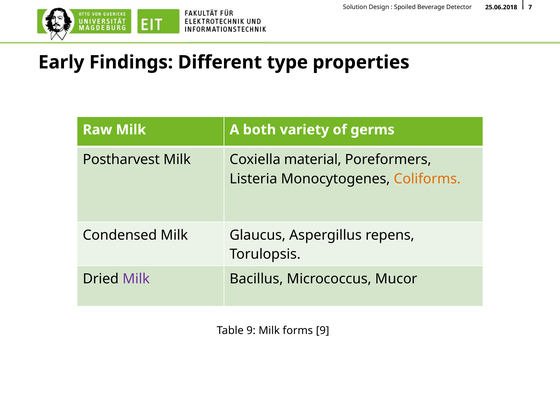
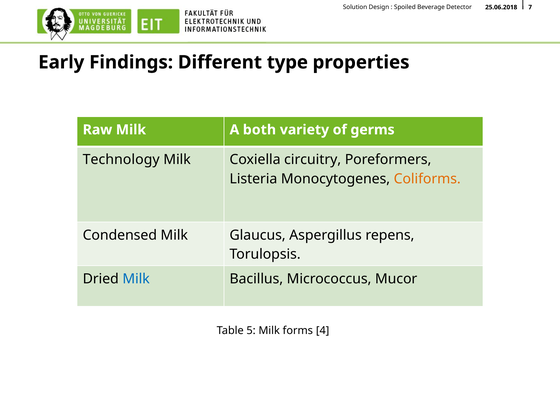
Postharvest: Postharvest -> Technology (121, 160)
material: material -> circuitry (313, 160)
Milk colour: purple -> blue (136, 279)
Table 9: 9 -> 5 (251, 331)
forms 9: 9 -> 4 (323, 331)
